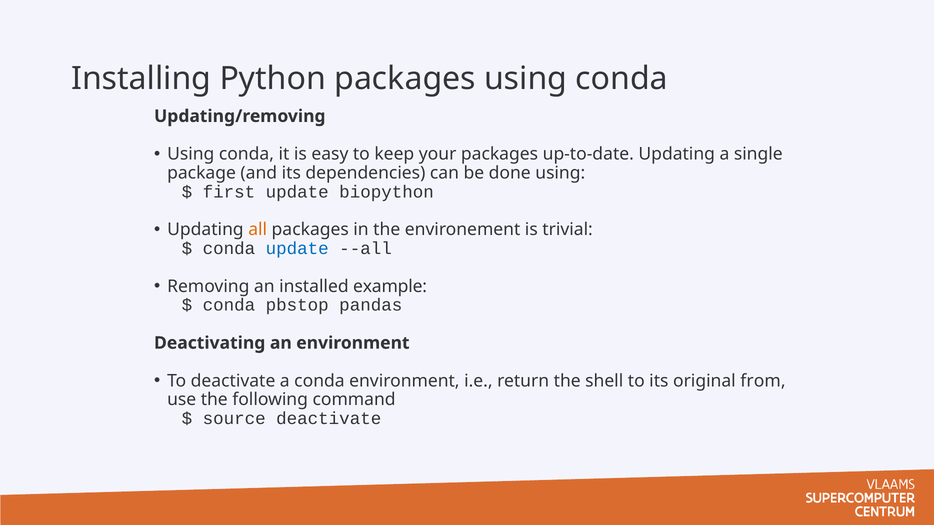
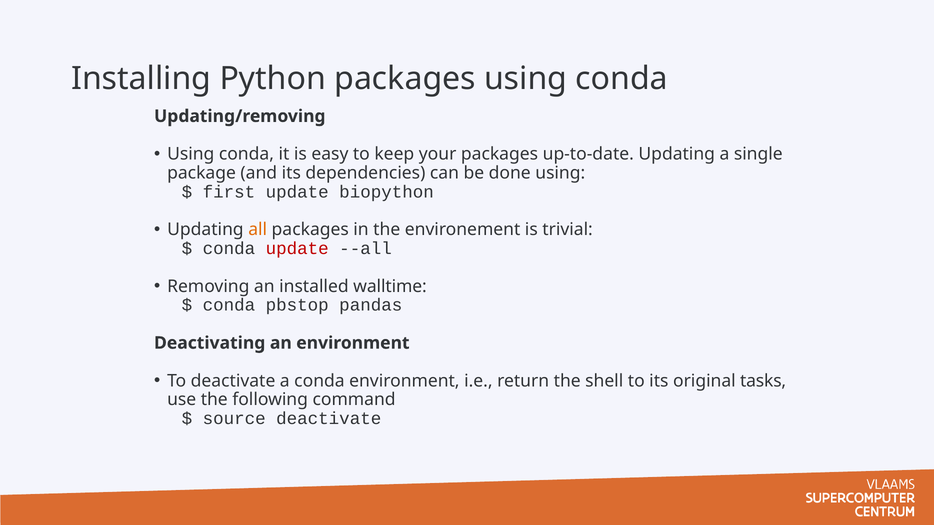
update colour: blue -> red (297, 249)
example: example -> walltime (390, 286)
from: from -> tasks (763, 381)
